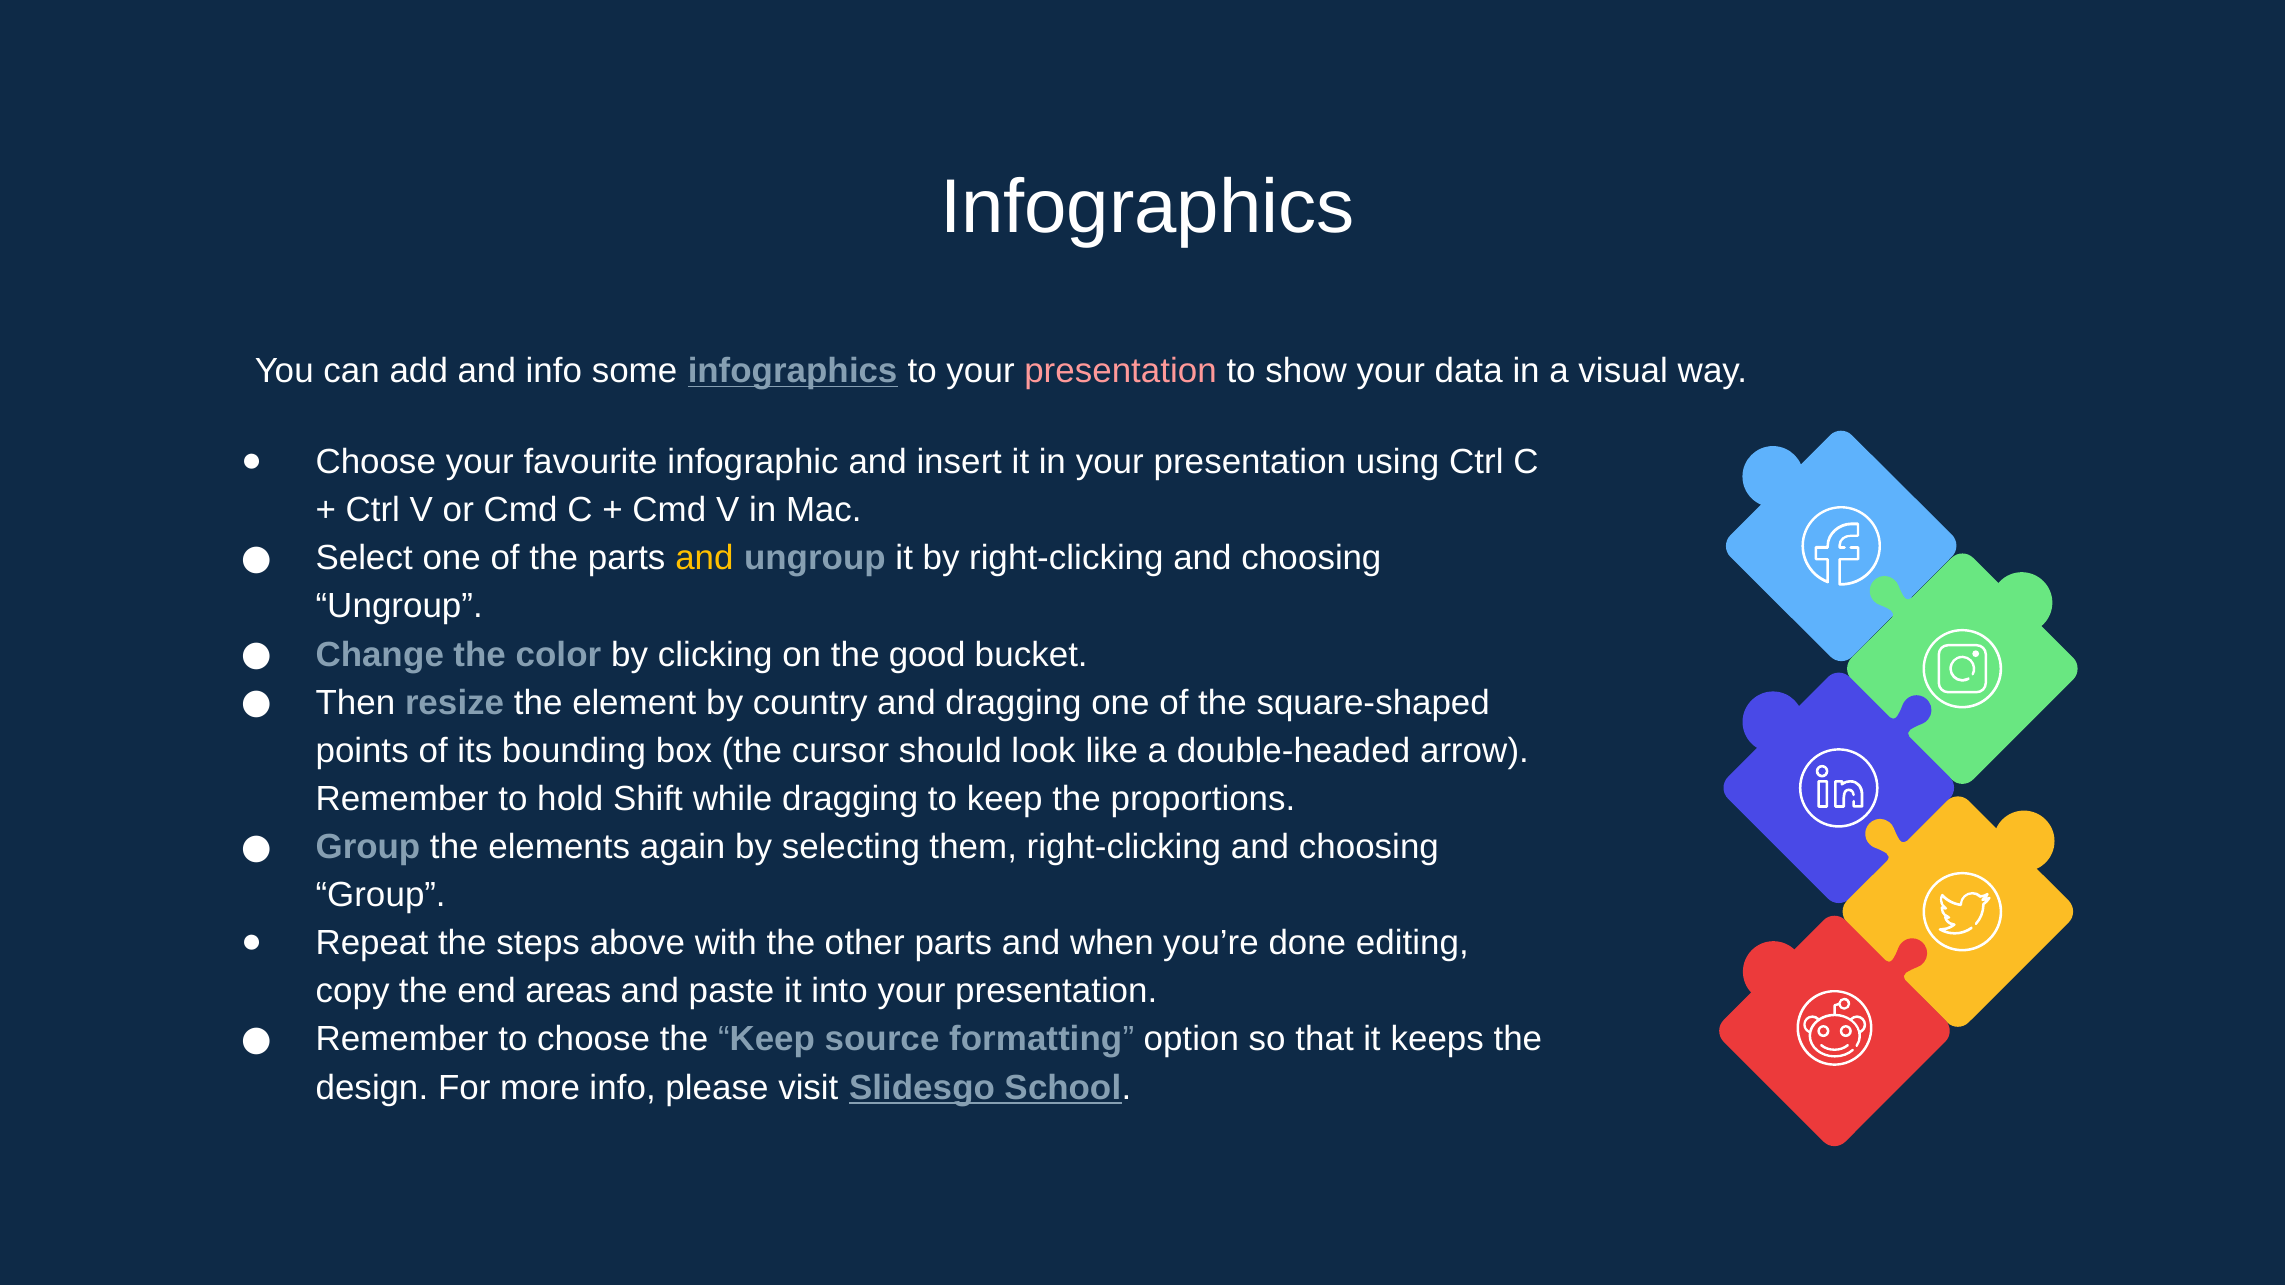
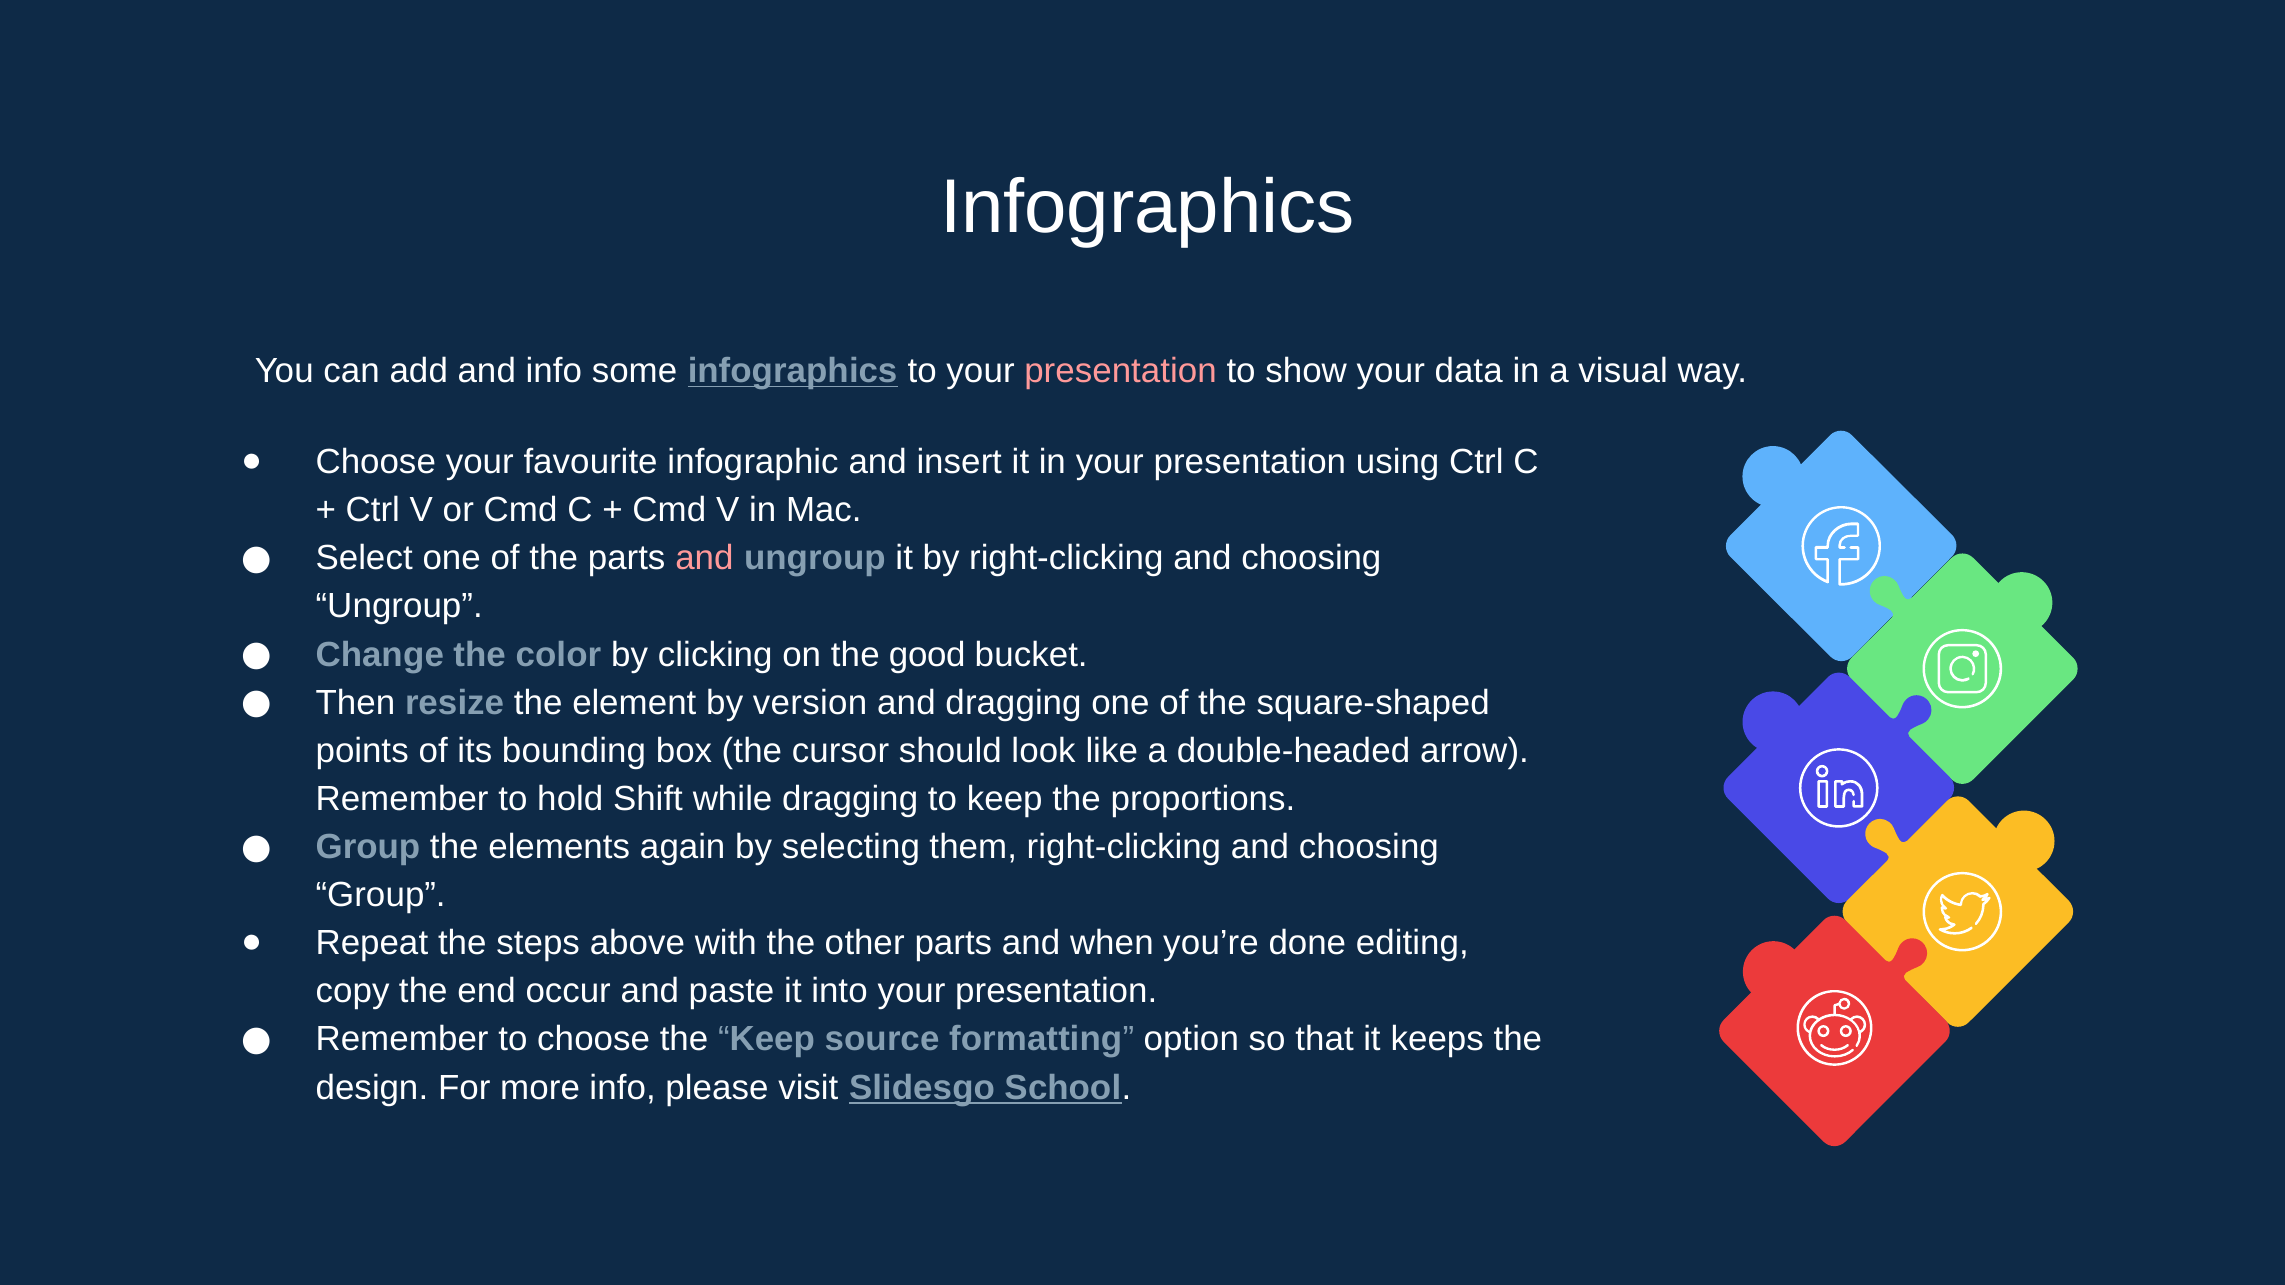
and colour: yellow -> pink (704, 558)
country: country -> version (810, 703)
areas: areas -> occur (568, 992)
